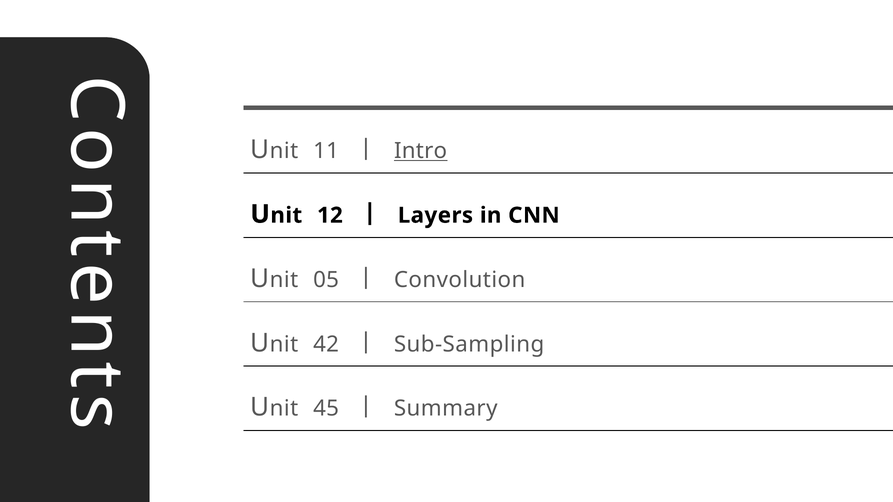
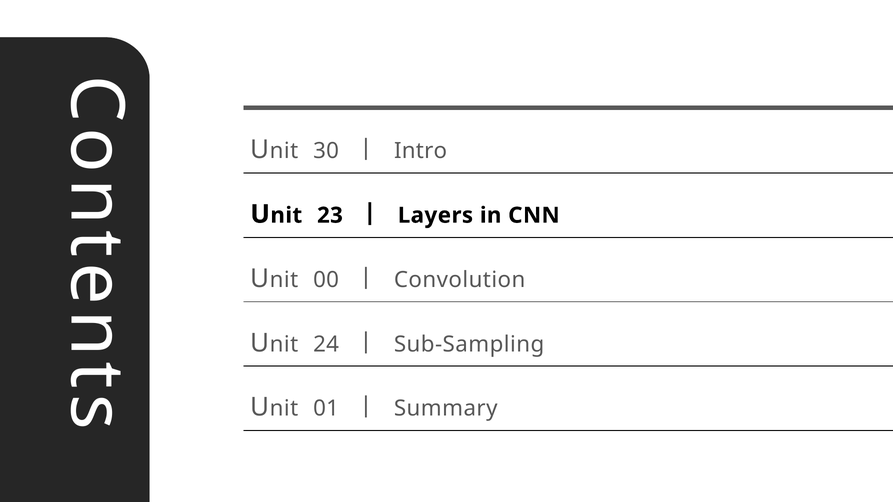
11: 11 -> 30 (326, 151)
Intro underline: present -> none (421, 151)
12: 12 -> 23 (330, 215)
05: 05 -> 00 (326, 280)
42: 42 -> 24 (326, 344)
45: 45 -> 01 (326, 409)
